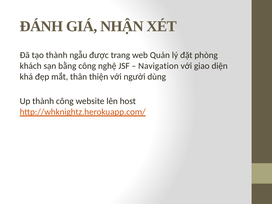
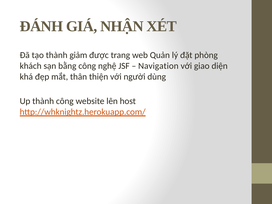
ngẫu: ngẫu -> giảm (78, 55)
